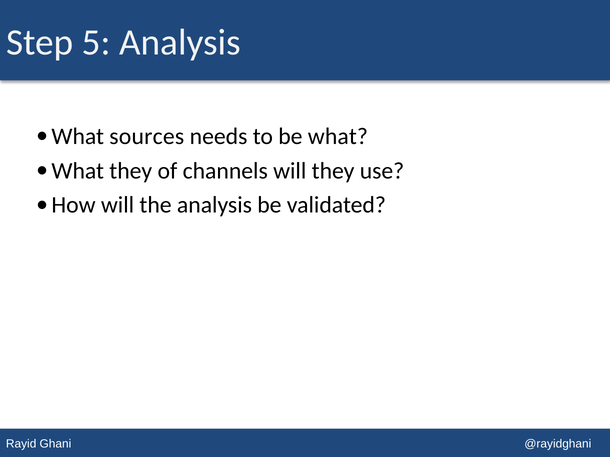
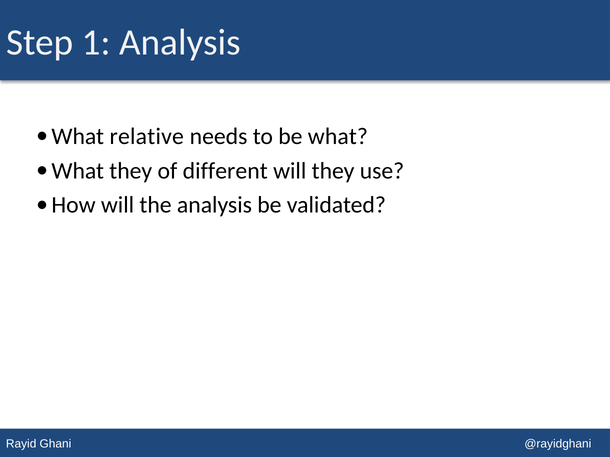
5: 5 -> 1 (96, 42)
sources: sources -> relative (147, 137)
channels: channels -> different (225, 171)
